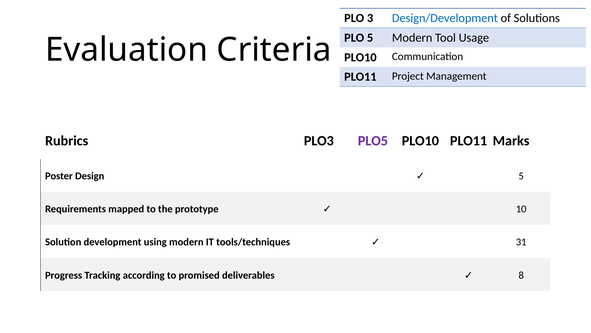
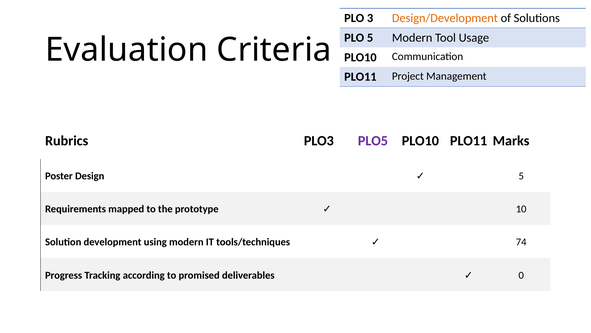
Design/Development colour: blue -> orange (445, 18)
31: 31 -> 74 (521, 242)
8: 8 -> 0 (521, 275)
